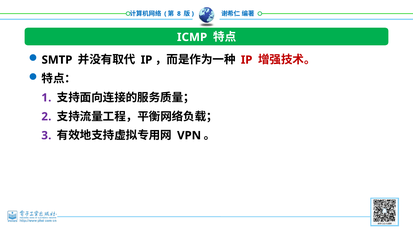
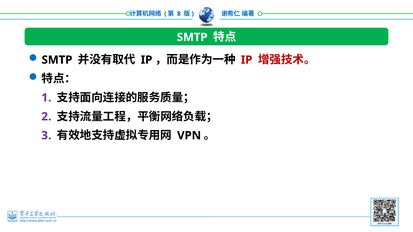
ICMP: ICMP -> SMTP (192, 37)
